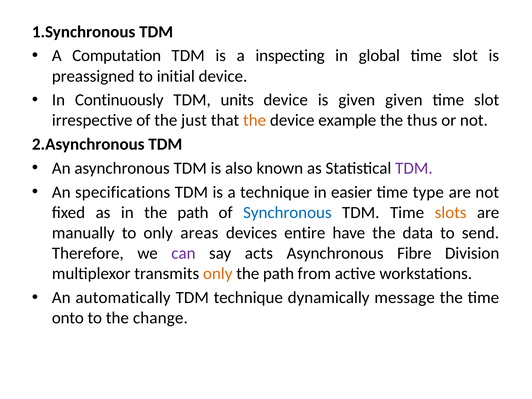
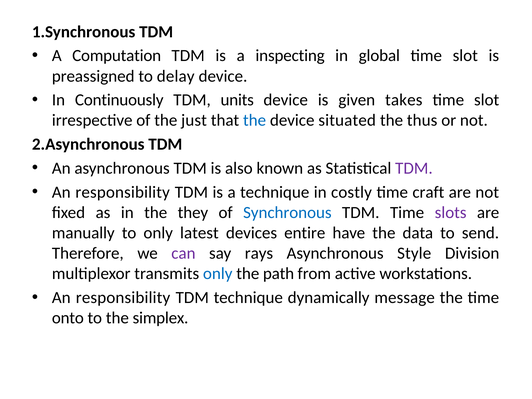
initial: initial -> delay (176, 76)
given given: given -> takes (404, 100)
the colour: orange -> blue (255, 120)
example: example -> situated (347, 120)
specifications: specifications -> responsibility (123, 192)
easier: easier -> costly (351, 192)
type: type -> craft (428, 192)
in the path: path -> they (193, 213)
slots colour: orange -> purple (451, 213)
areas: areas -> latest (199, 233)
acts: acts -> rays (259, 253)
Fibre: Fibre -> Style (414, 253)
only colour: orange -> blue (218, 274)
automatically: automatically -> responsibility (123, 298)
change: change -> simplex (161, 318)
